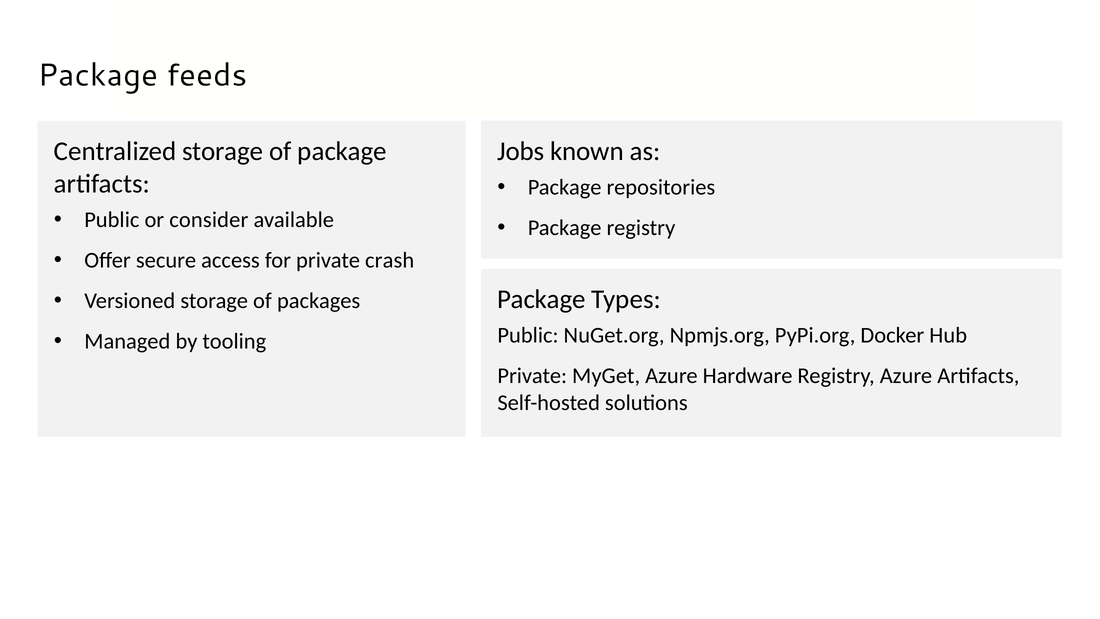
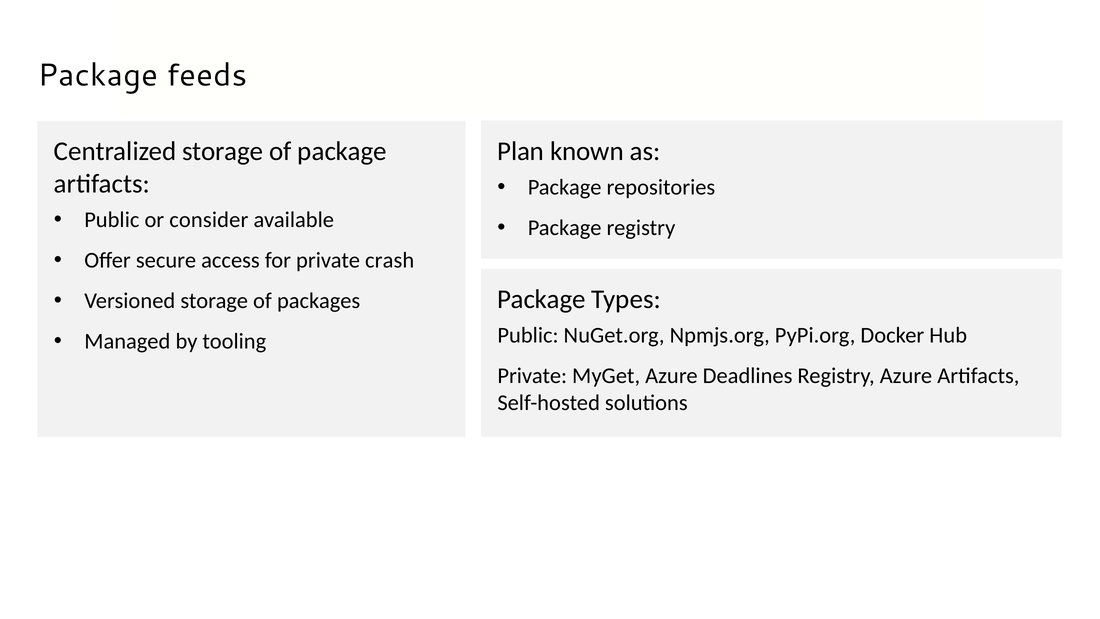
Jobs: Jobs -> Plan (521, 151)
Hardware: Hardware -> Deadlines (748, 376)
